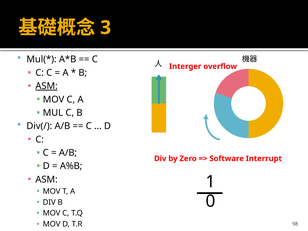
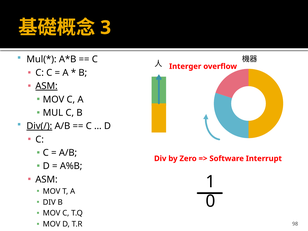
Div(/ underline: none -> present (39, 126)
